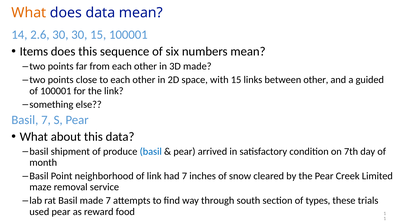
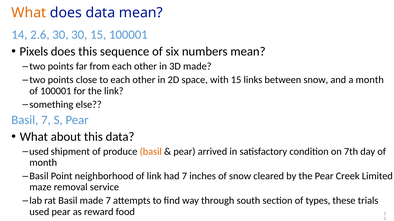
Items: Items -> Pixels (34, 52)
between other: other -> snow (316, 80)
a guided: guided -> month (370, 80)
basil: basil -> used (39, 152)
basil colour: blue -> orange (151, 152)
